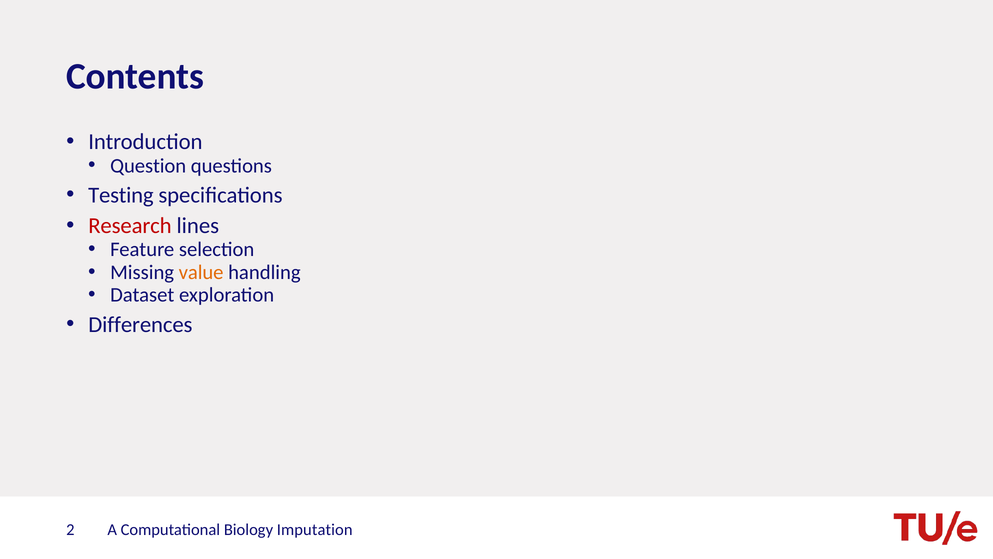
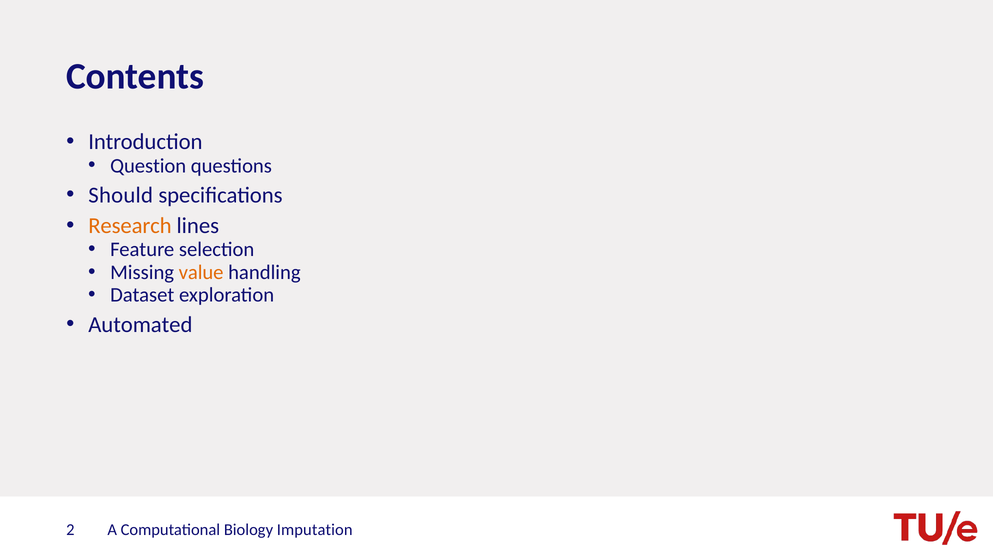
Testing: Testing -> Should (121, 195)
Research colour: red -> orange (130, 226)
Differences: Differences -> Automated (140, 324)
